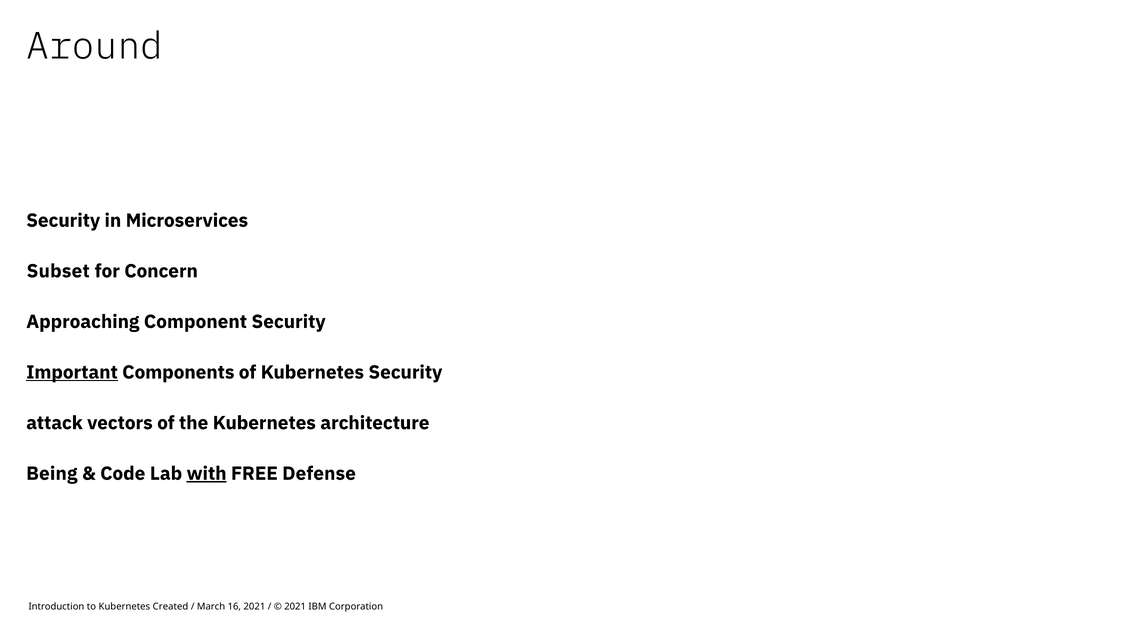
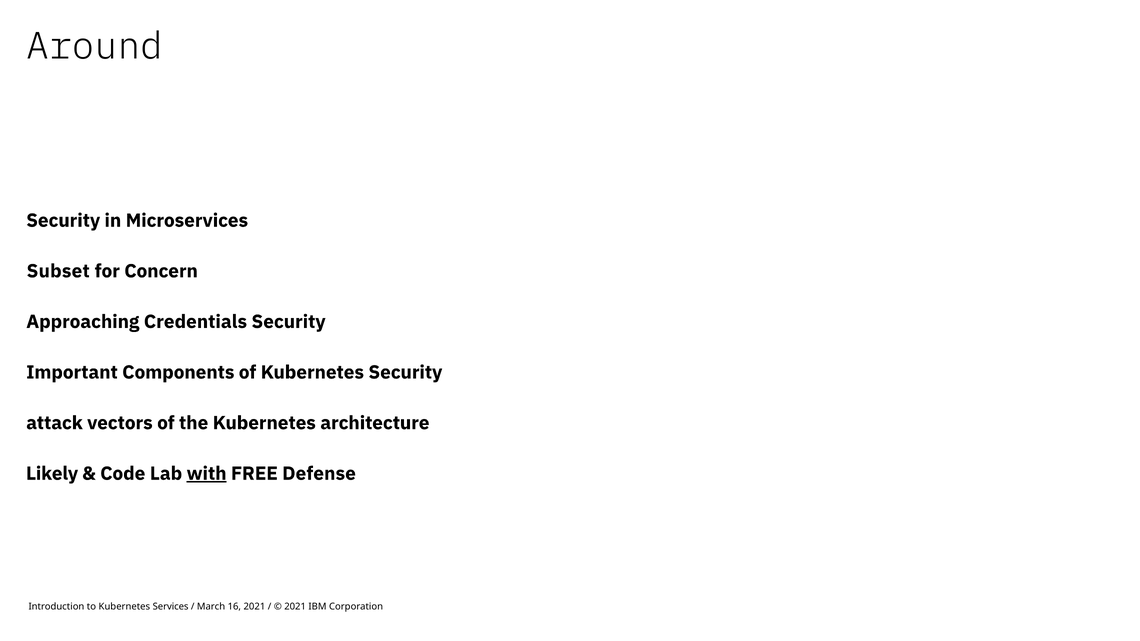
Component: Component -> Credentials (195, 322)
Important underline: present -> none (72, 372)
Being: Being -> Likely (52, 474)
Created: Created -> Services (171, 607)
